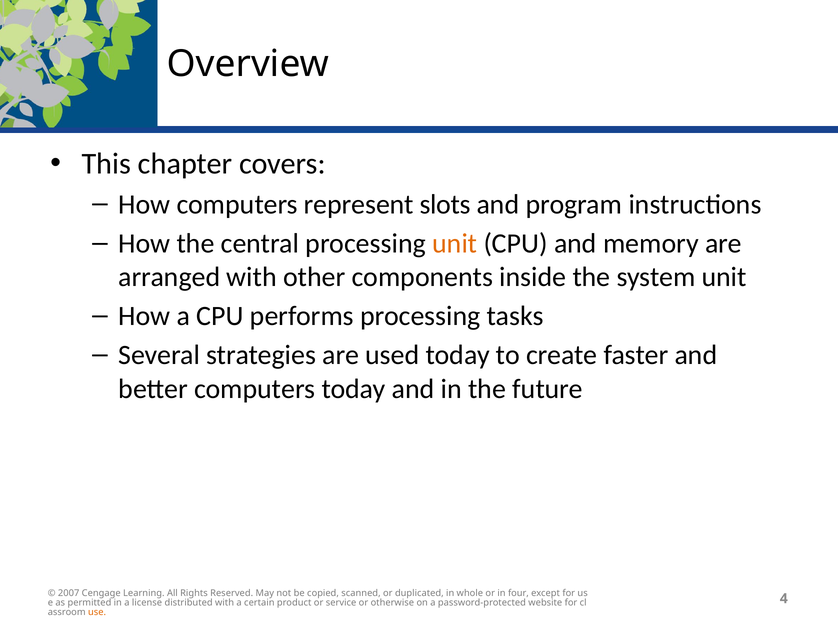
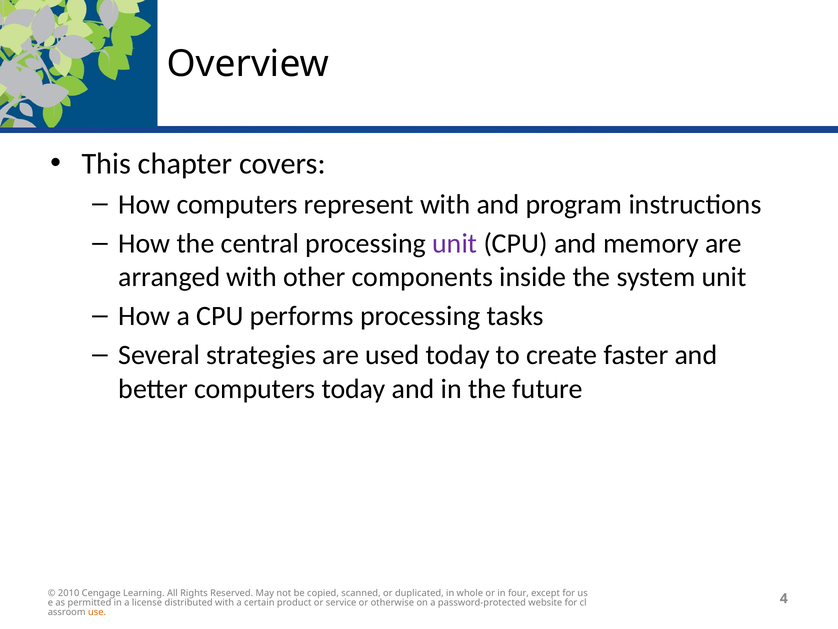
represent slots: slots -> with (445, 204)
unit colour: orange -> purple (455, 243)
2007: 2007 -> 2010 (69, 593)
